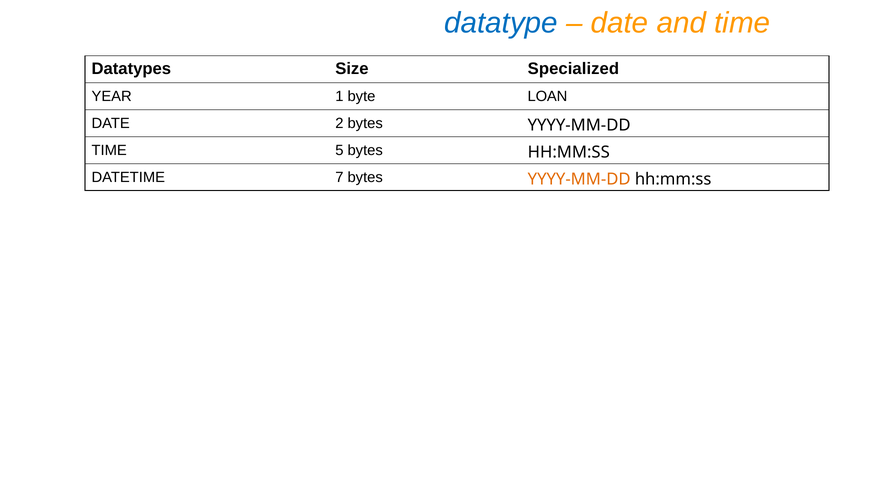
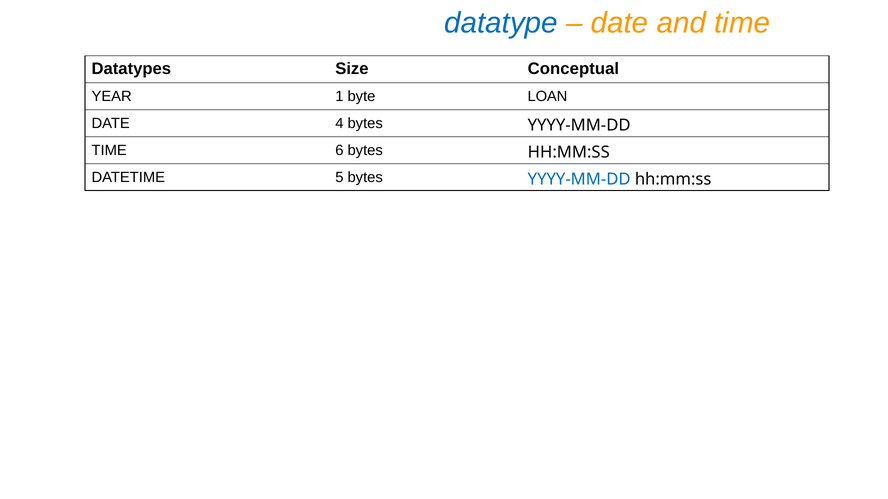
Specialized: Specialized -> Conceptual (573, 69)
2: 2 -> 4 (339, 123)
5: 5 -> 6 (339, 150)
7: 7 -> 5 (339, 177)
YYYY-MM-DD colour: orange -> blue (579, 179)
